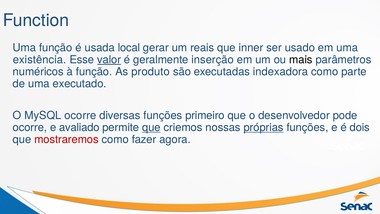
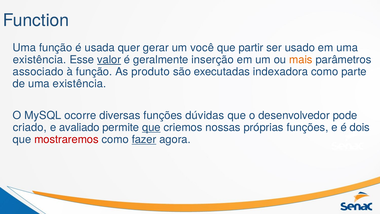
local: local -> quer (129, 48)
reais: reais -> você (202, 48)
inner: inner -> partir (251, 48)
mais colour: black -> orange (301, 60)
numéricos: numéricos -> associado (38, 72)
de uma executado: executado -> existência (79, 84)
primeiro: primeiro -> dúvidas (205, 115)
ocorre: ocorre -> criado (30, 127)
próprias underline: present -> none (263, 127)
fazer underline: none -> present (144, 139)
